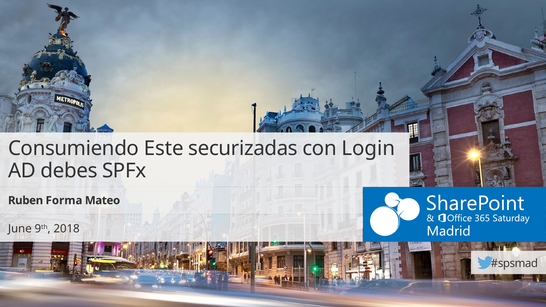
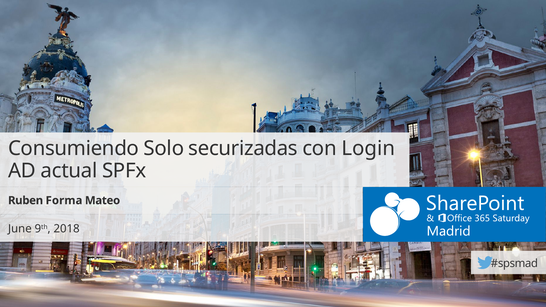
Este: Este -> Solo (164, 149)
debes: debes -> actual (69, 171)
